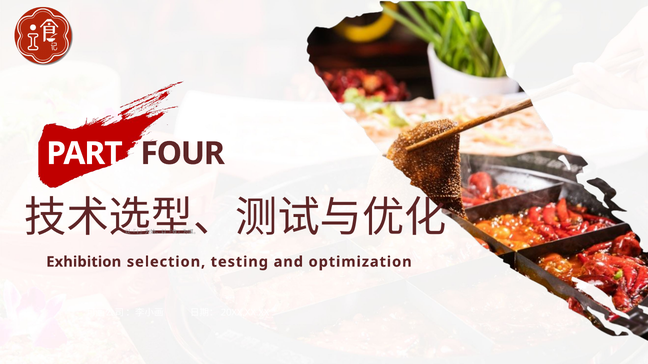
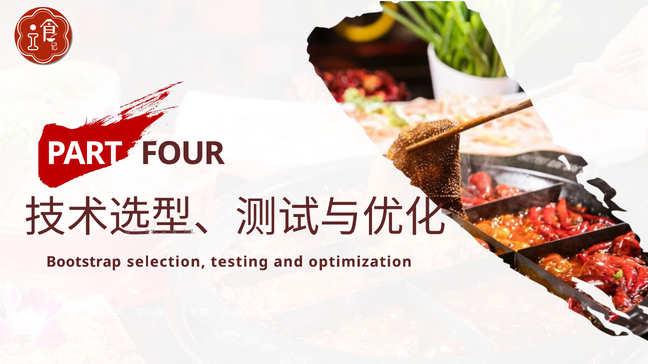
Exhibition: Exhibition -> Bootstrap (84, 262)
